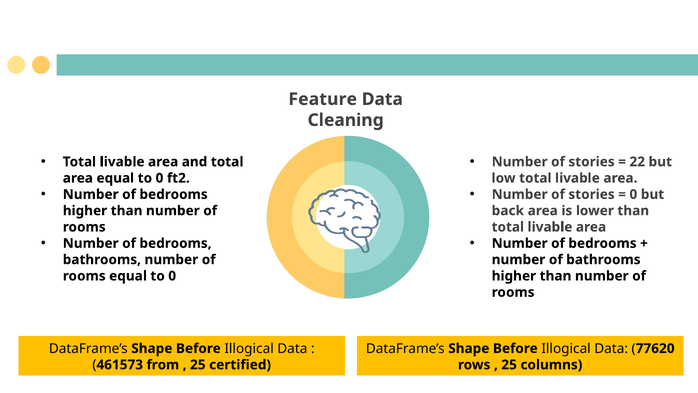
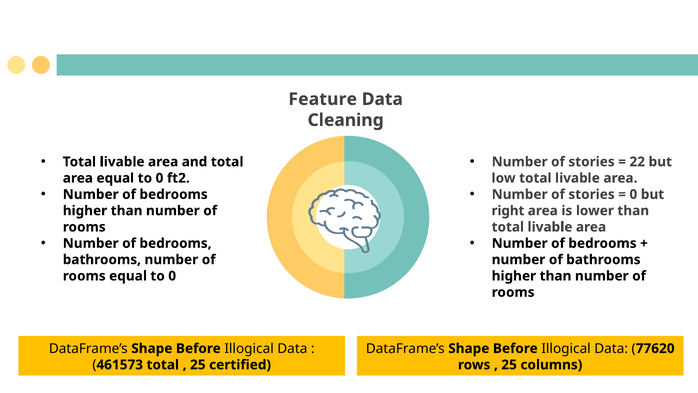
back: back -> right (508, 211)
461573 from: from -> total (163, 364)
